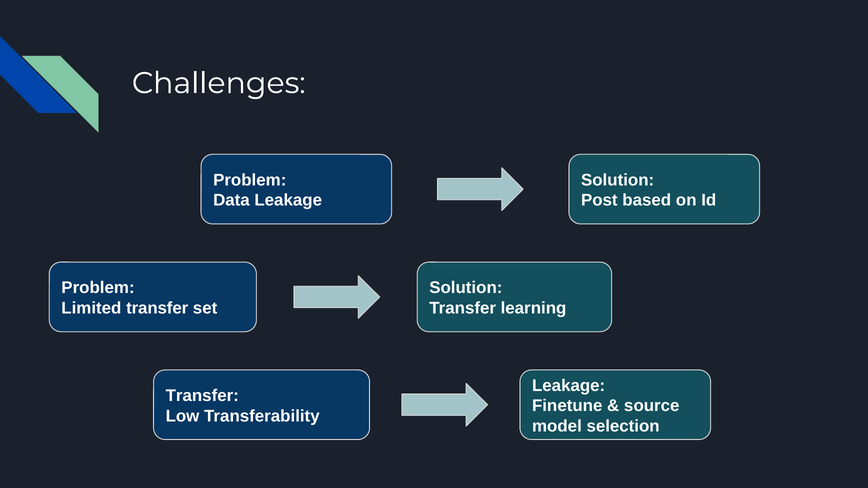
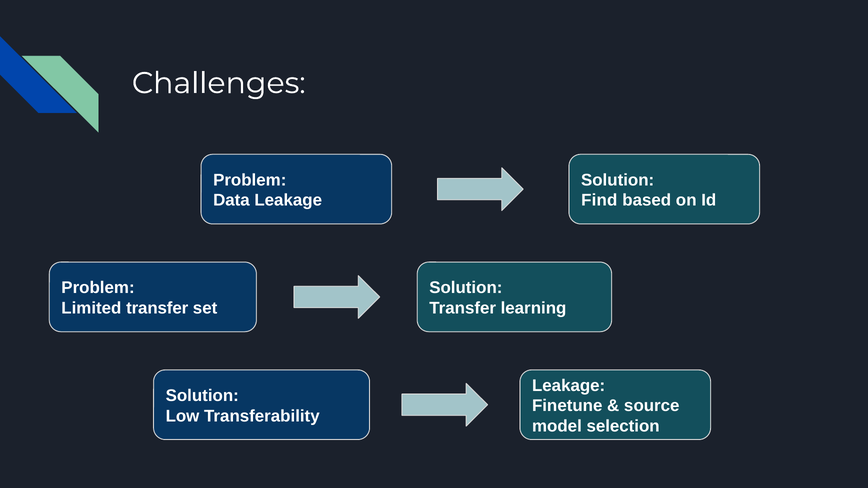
Post: Post -> Find (599, 200)
Transfer: Transfer -> Solution (202, 396)
